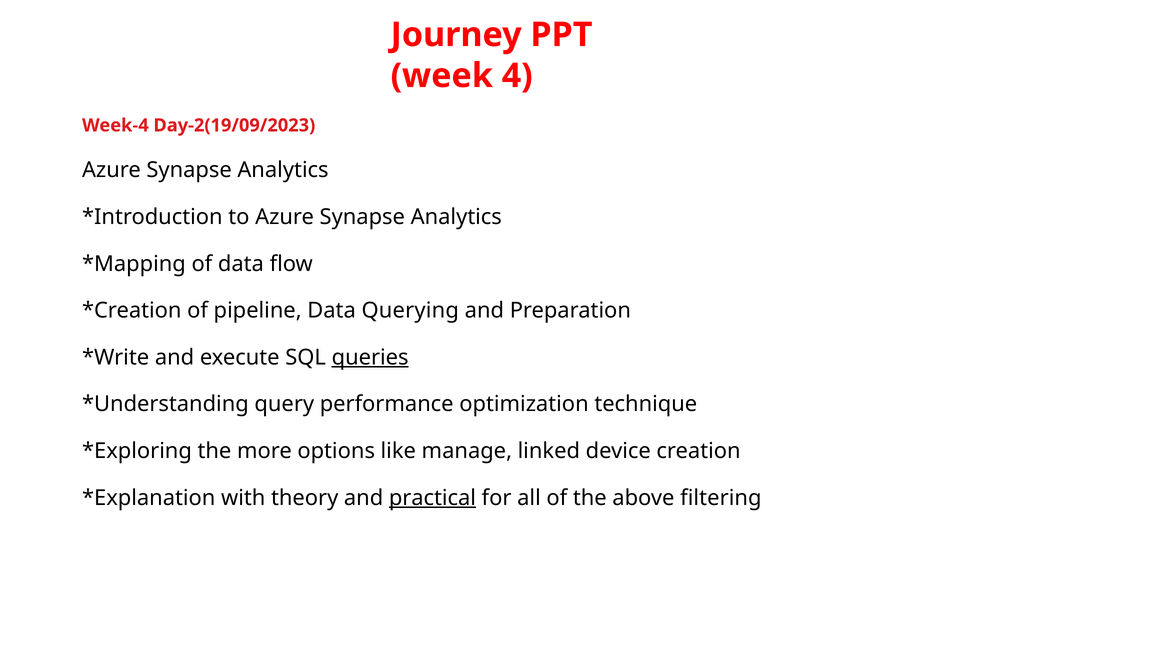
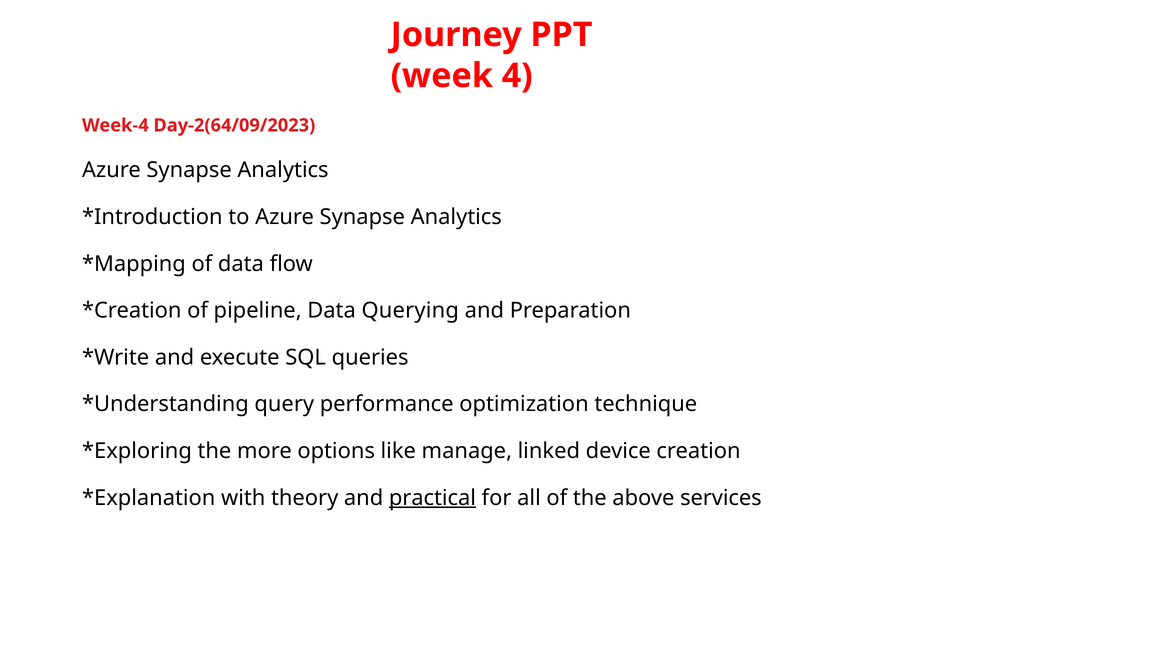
Day-2(19/09/2023: Day-2(19/09/2023 -> Day-2(64/09/2023 (234, 125)
queries underline: present -> none (370, 357)
filtering: filtering -> services (721, 498)
